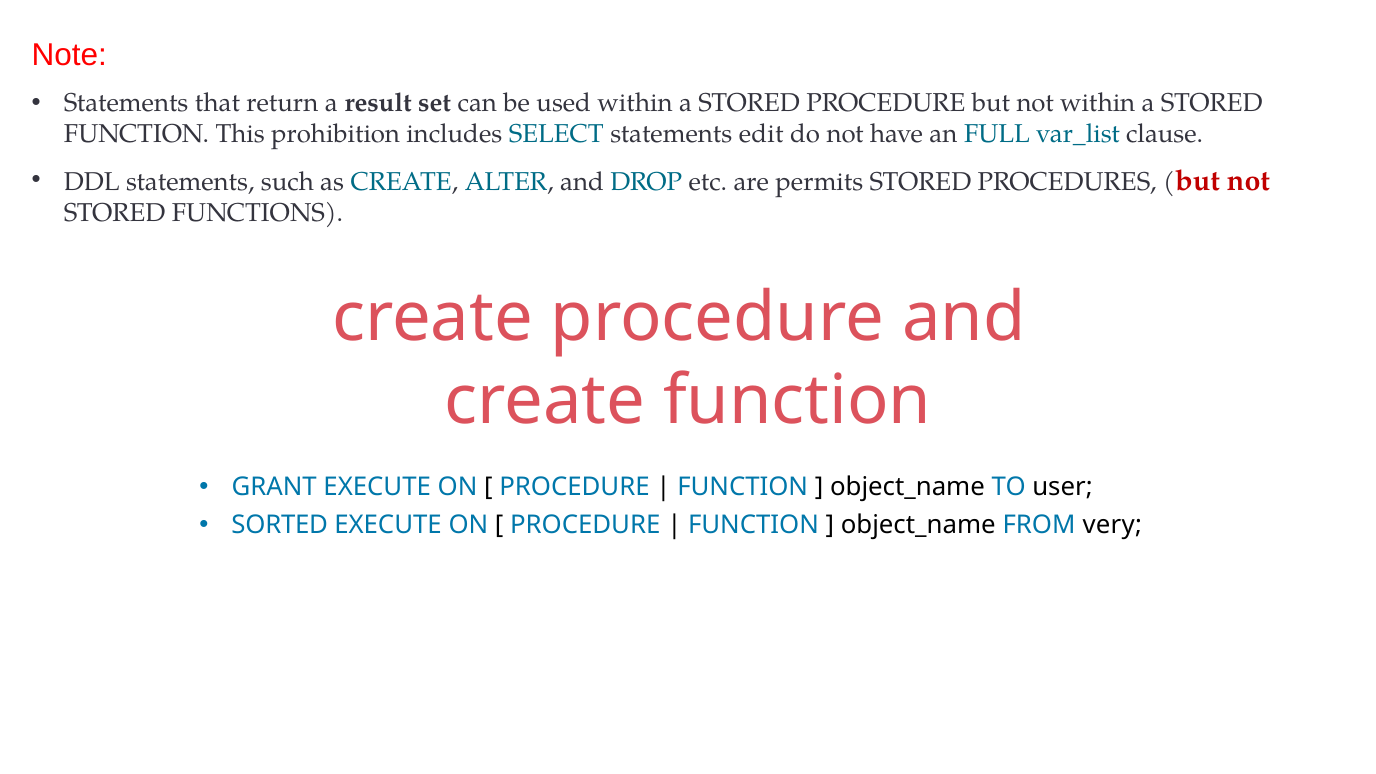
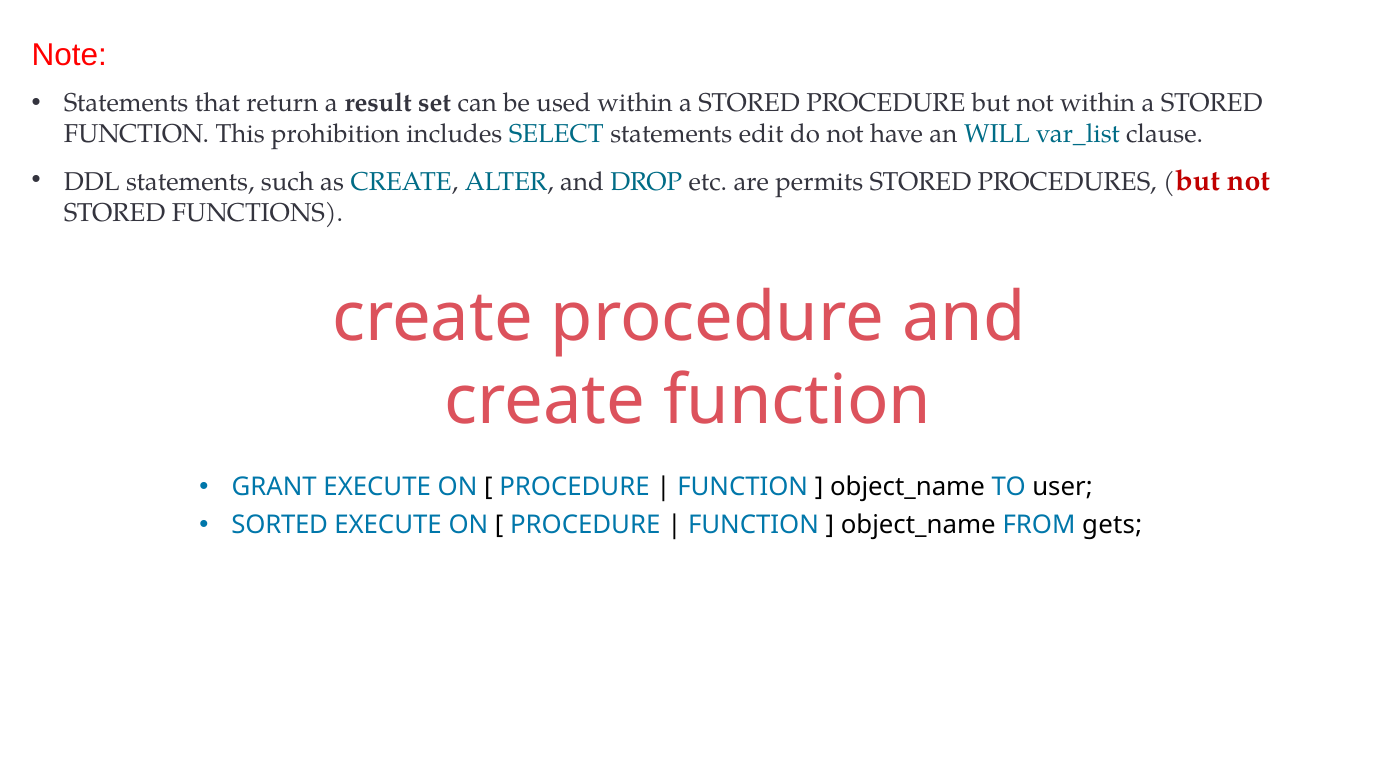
FULL: FULL -> WILL (997, 134)
very: very -> gets (1112, 525)
